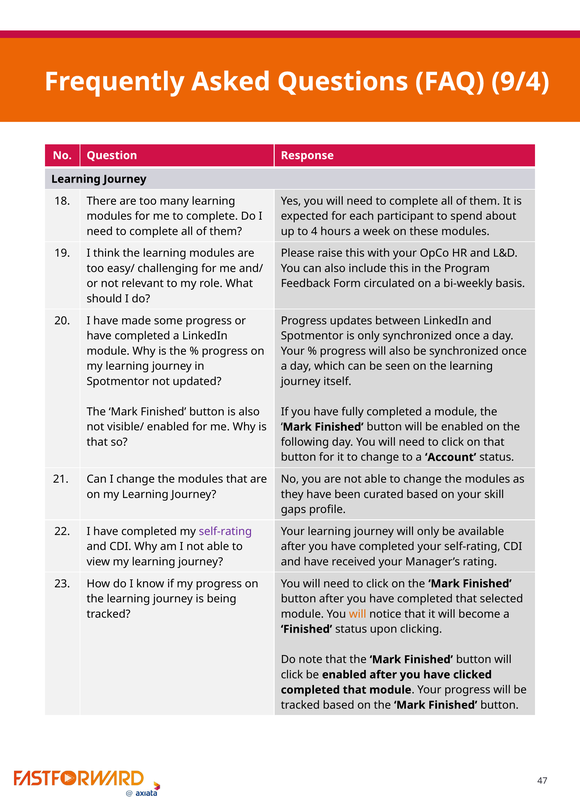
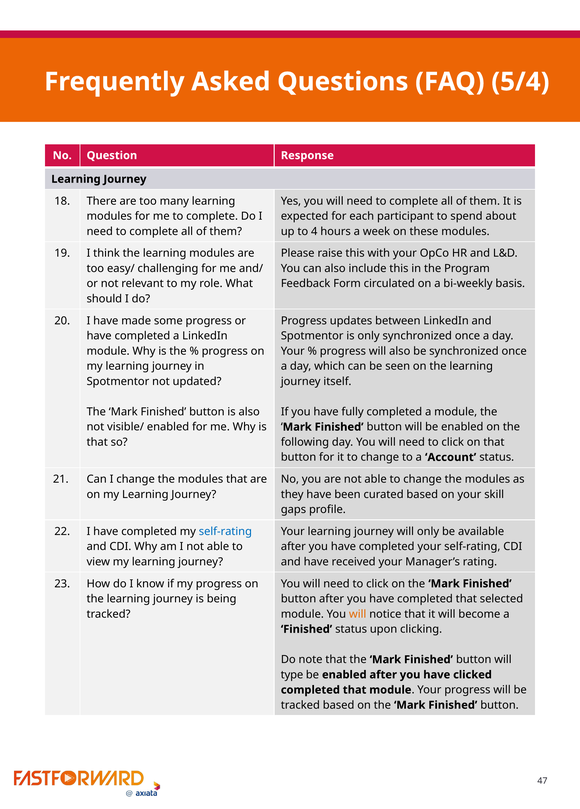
9/4: 9/4 -> 5/4 (520, 82)
self-rating colour: purple -> blue (225, 532)
click: click -> type (292, 675)
